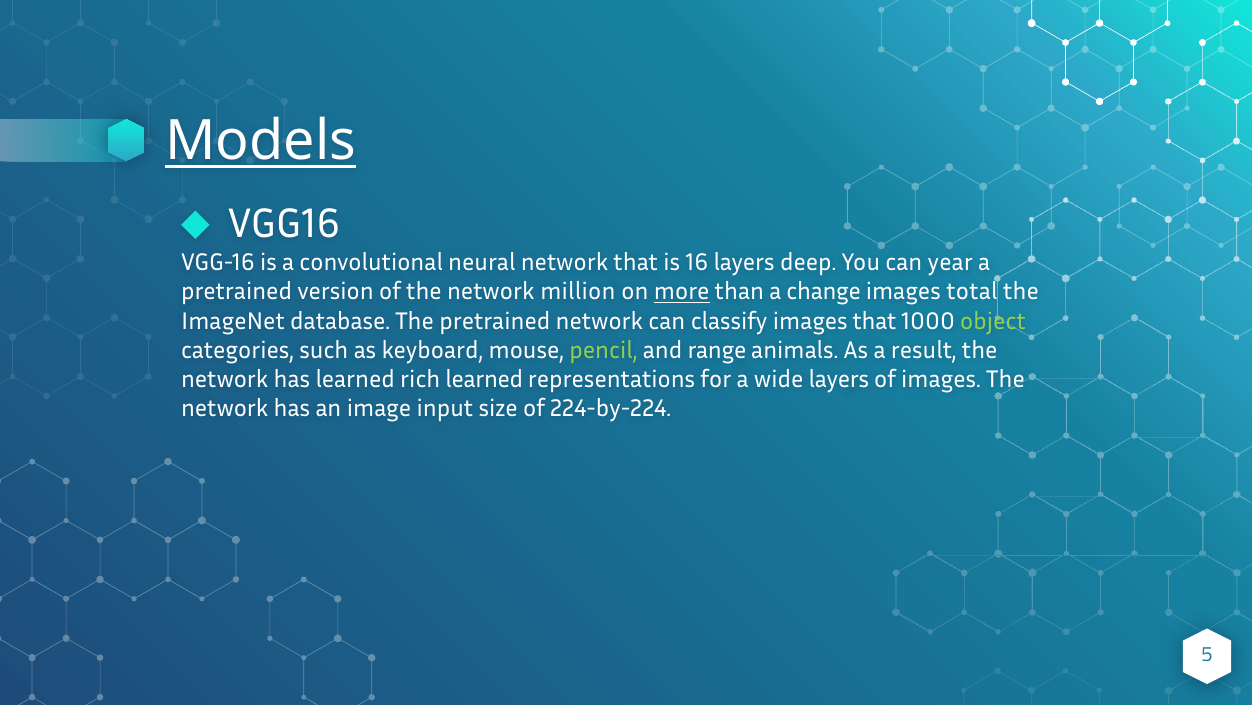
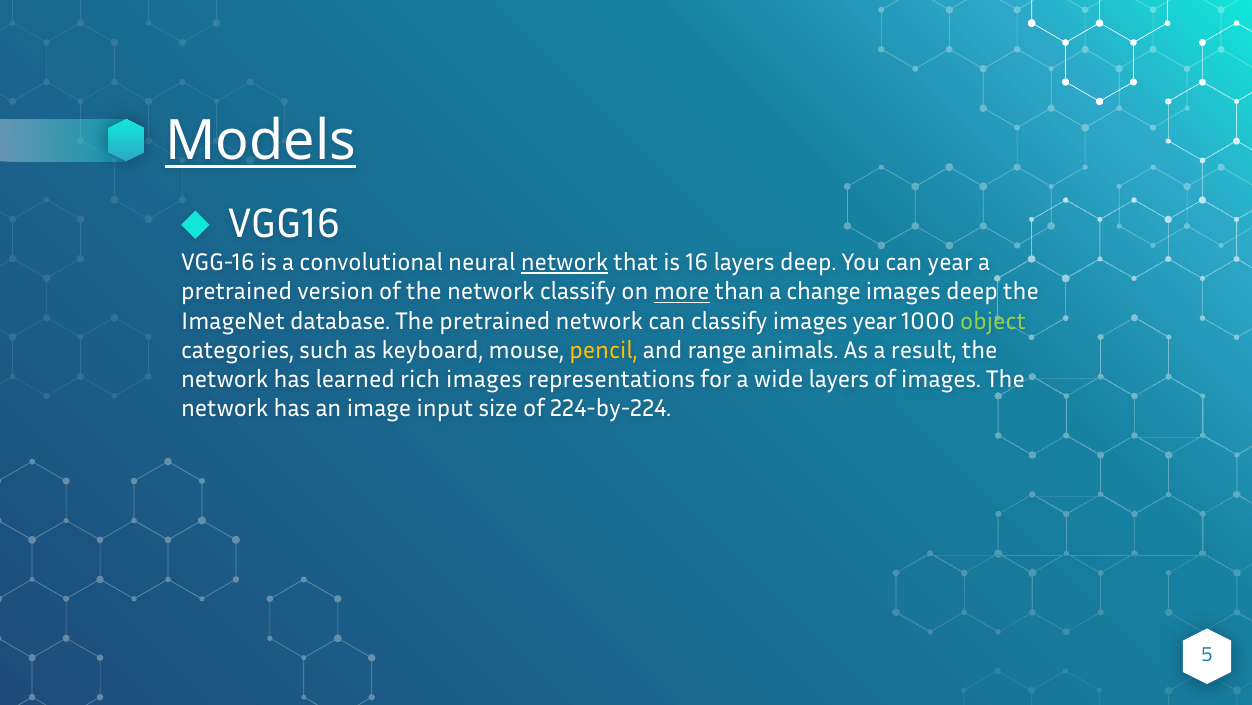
network underline: none -> present (564, 262)
network million: million -> classify (578, 291)
images total: total -> deep (972, 291)
images that: that -> year (875, 321)
pencil colour: light green -> yellow (603, 350)
rich learned: learned -> images (484, 379)
